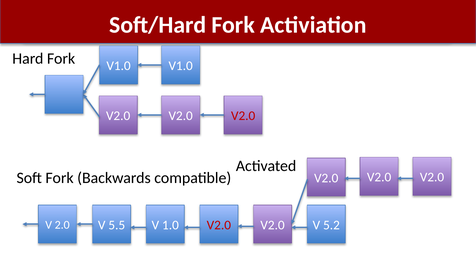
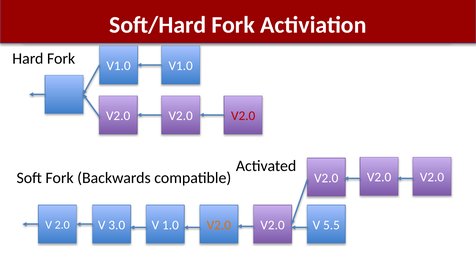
5.2: 5.2 -> 5.5 (331, 225)
5.5: 5.5 -> 3.0 (117, 225)
V2.0 colour: red -> orange (219, 225)
